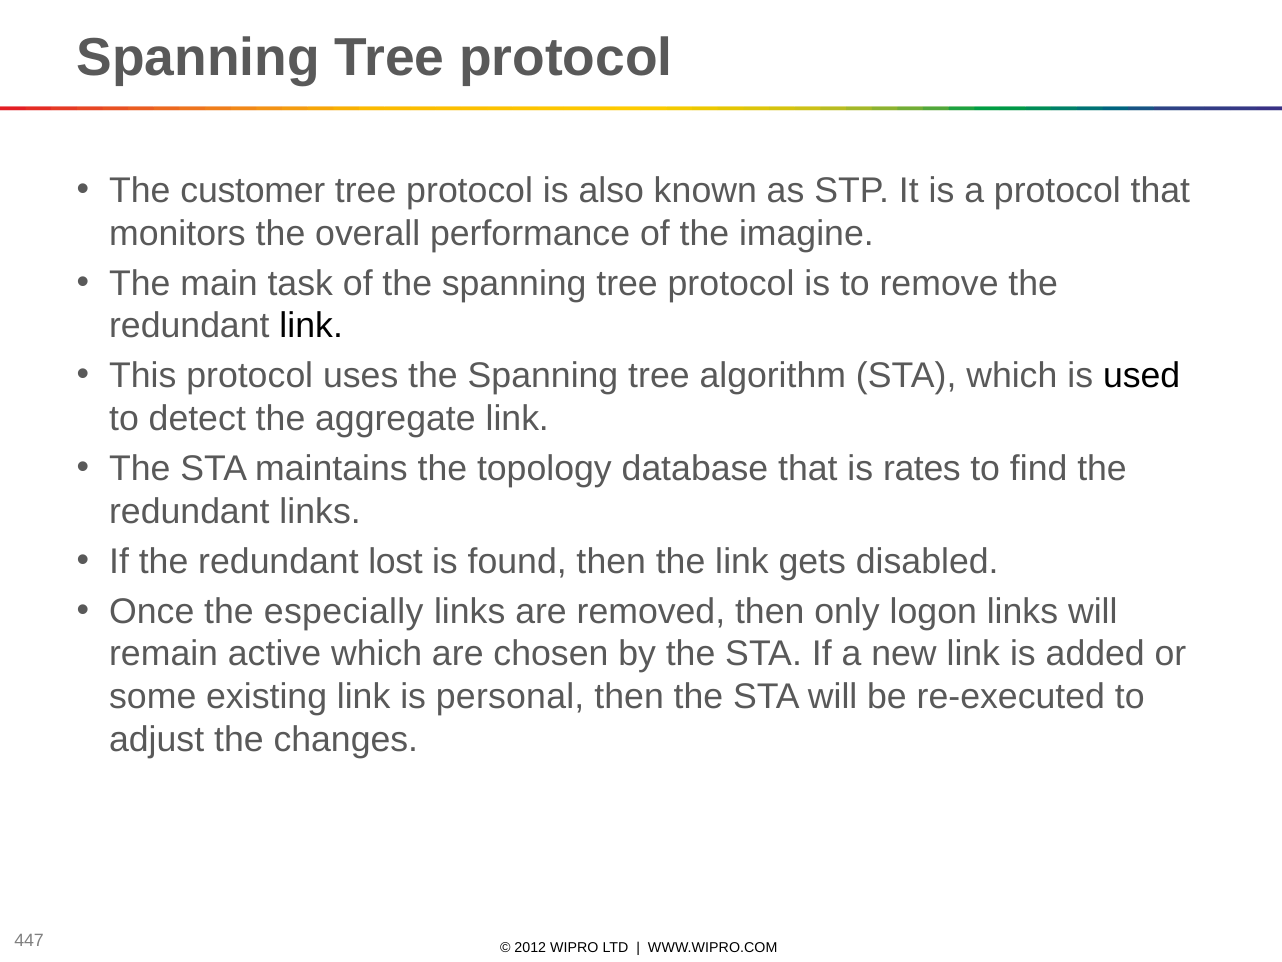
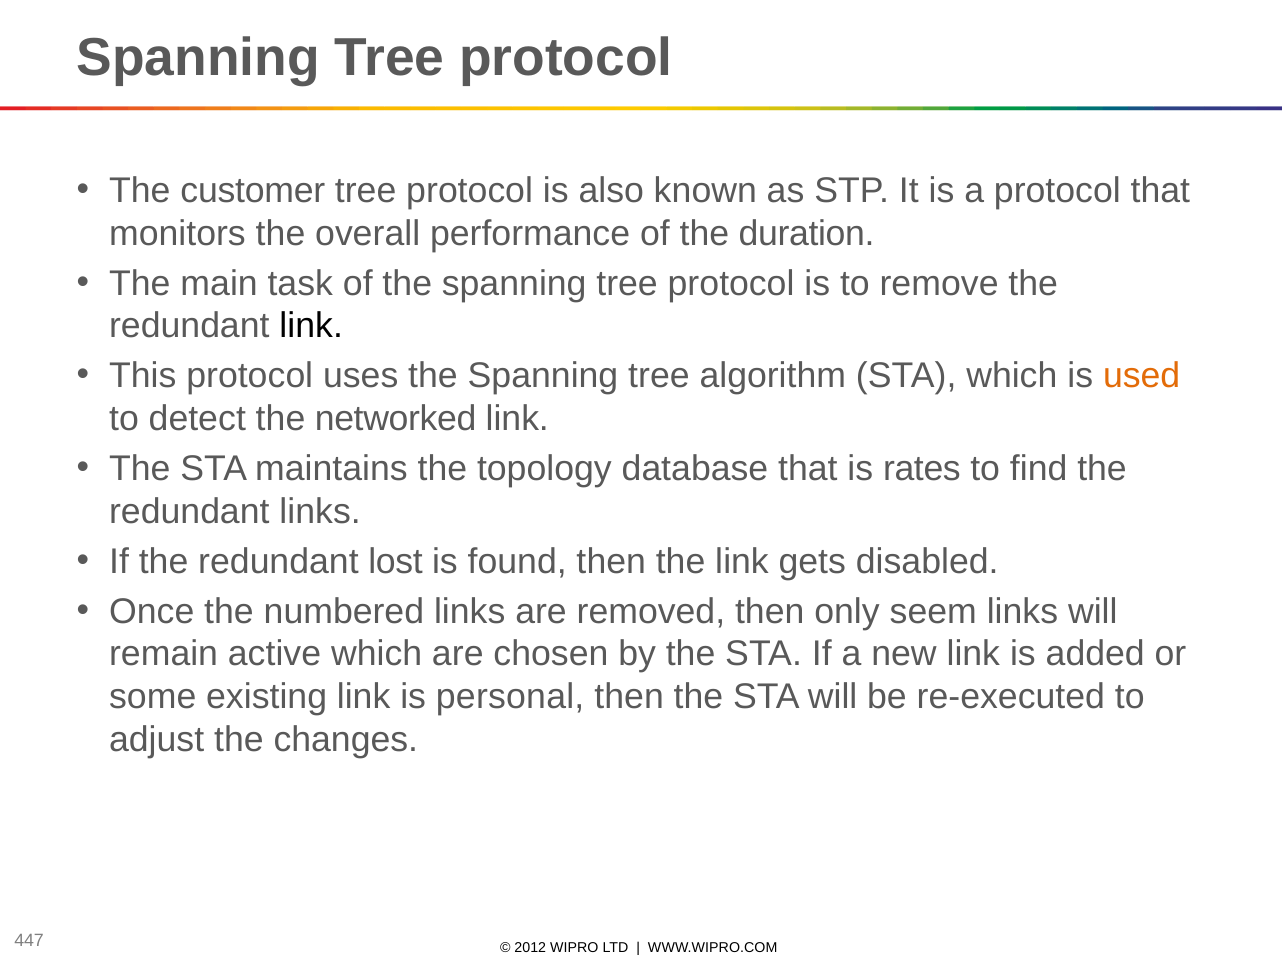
imagine: imagine -> duration (807, 233)
used colour: black -> orange (1142, 376)
aggregate: aggregate -> networked (396, 419)
especially: especially -> numbered (344, 611)
logon: logon -> seem (933, 611)
